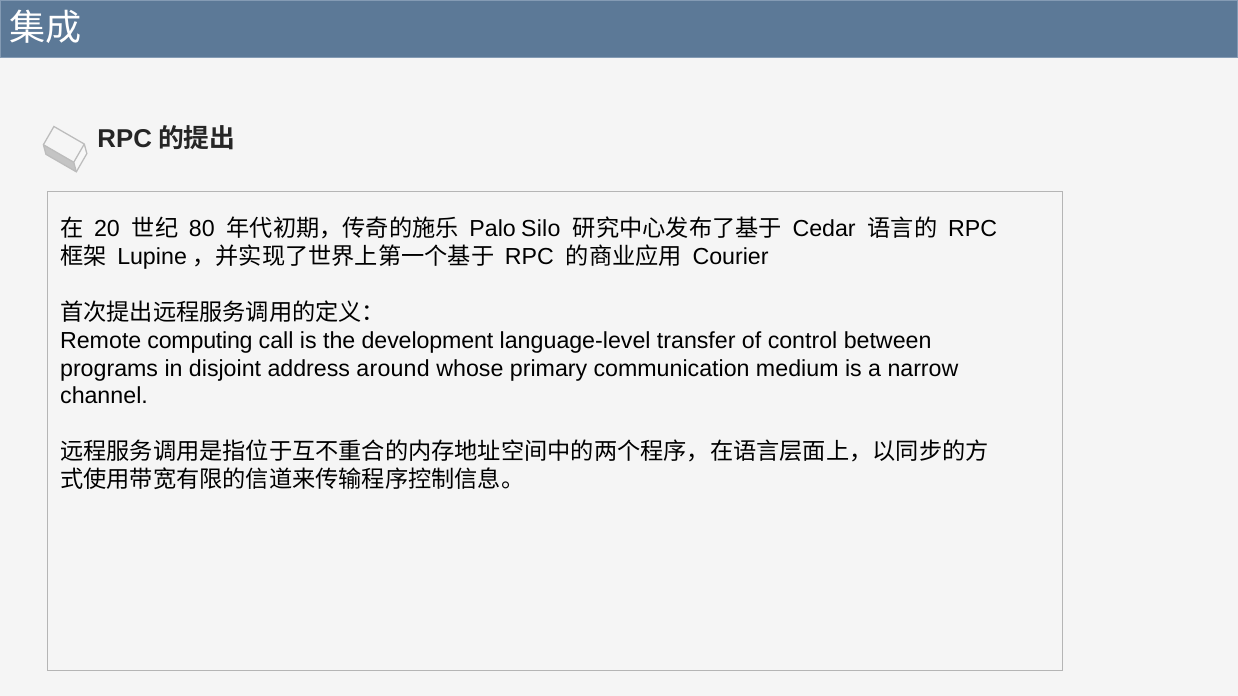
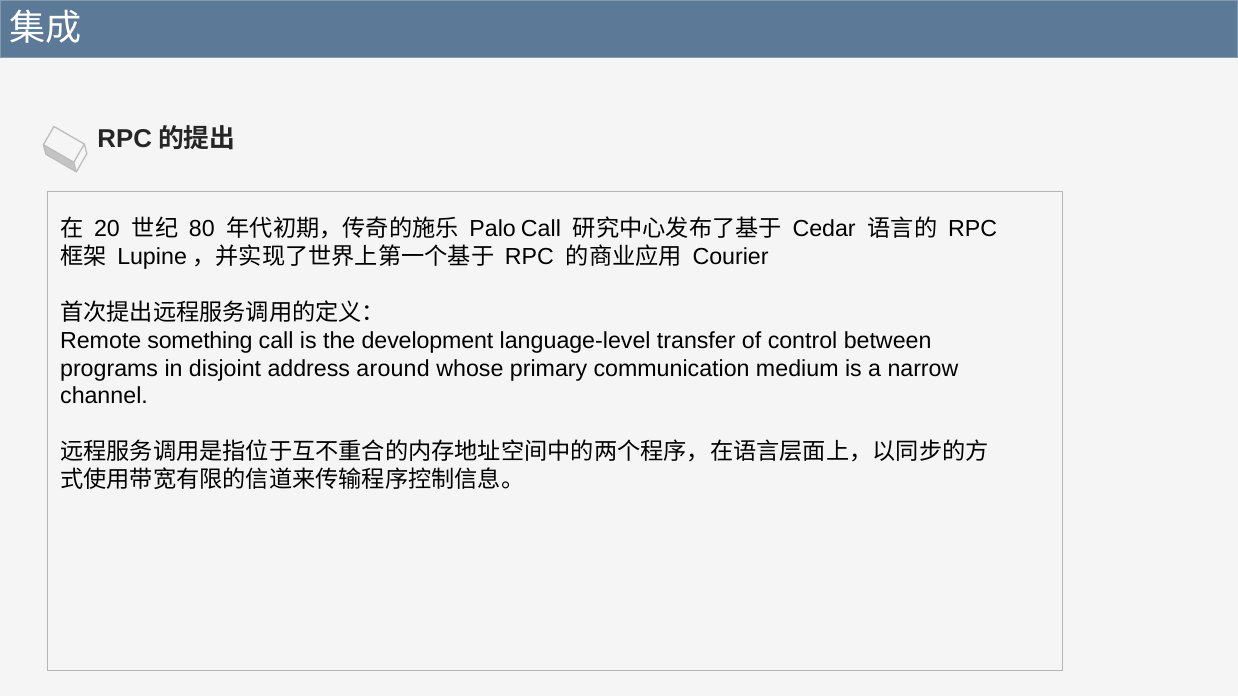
Palo Silo: Silo -> Call (541, 229)
computing: computing -> something (200, 341)
